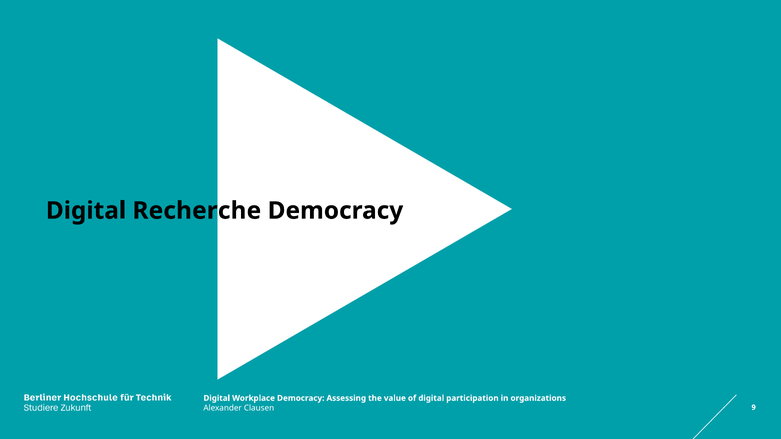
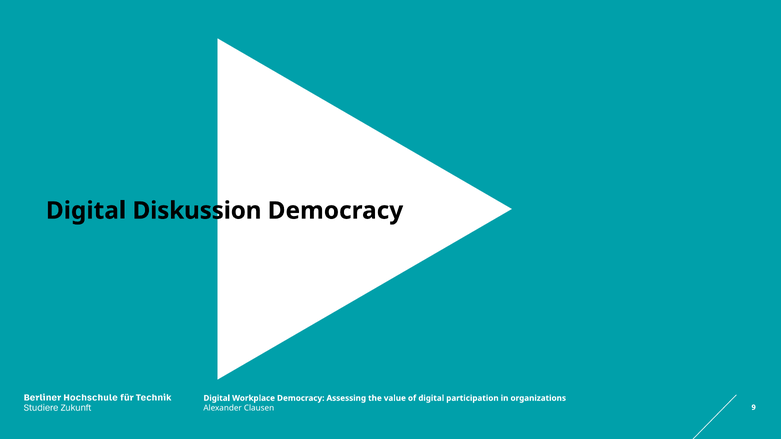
Recherche: Recherche -> Diskussion (197, 211)
